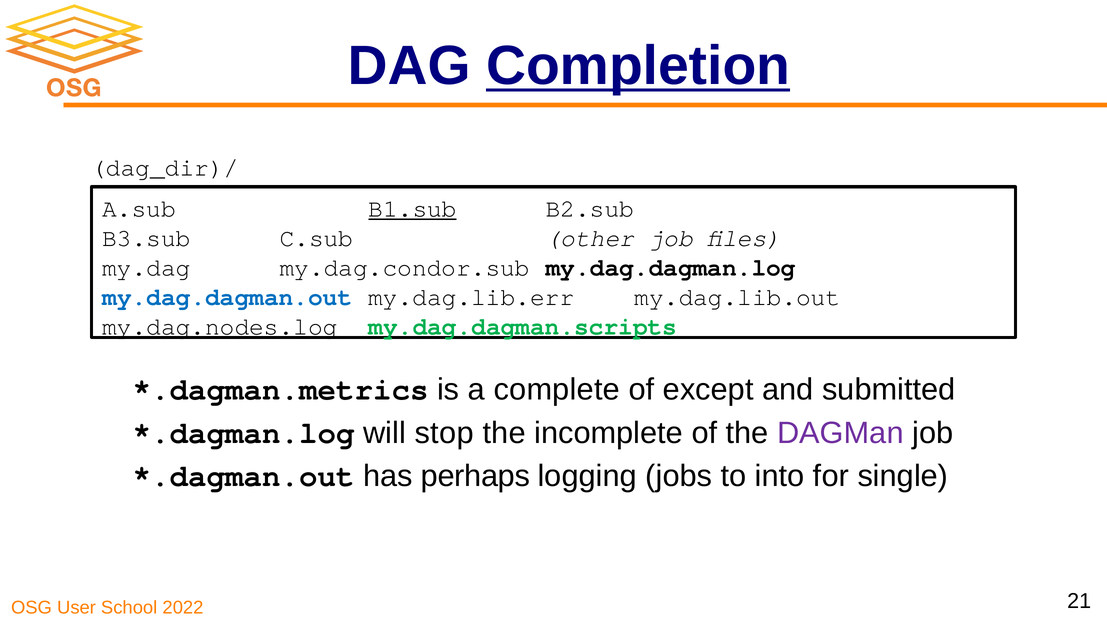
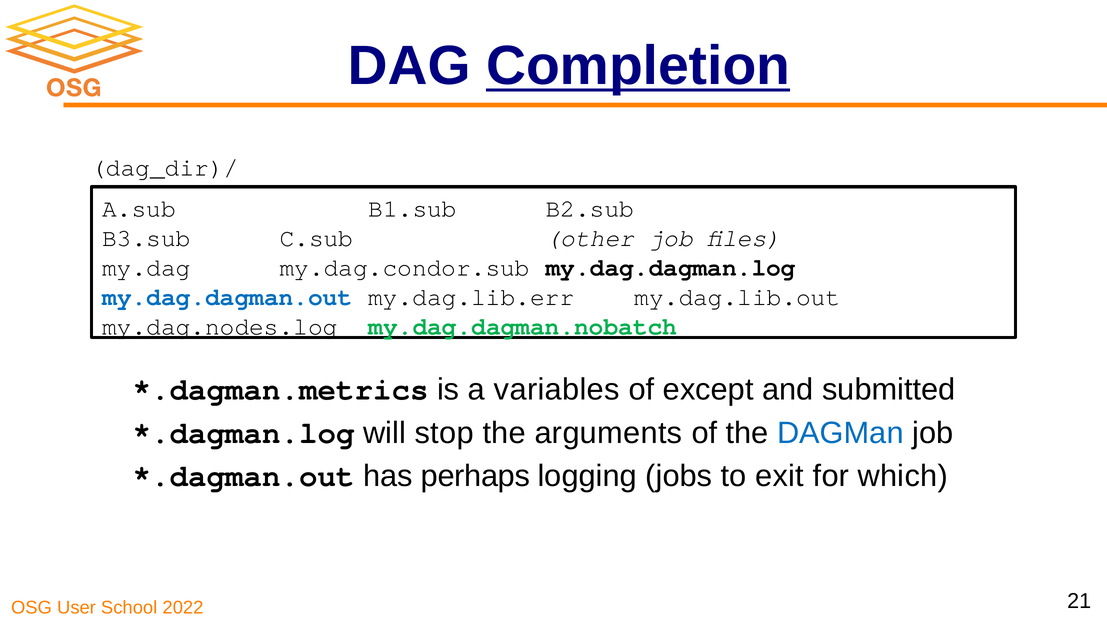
B1.sub underline: present -> none (413, 209)
my.dag.dagman.scripts: my.dag.dagman.scripts -> my.dag.dagman.nobatch (523, 327)
complete: complete -> variables (557, 390)
incomplete: incomplete -> arguments (608, 433)
DAGMan colour: purple -> blue (840, 433)
into: into -> exit (780, 476)
single: single -> which (903, 476)
